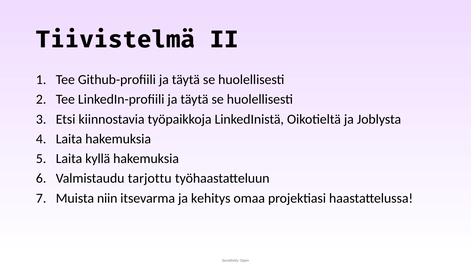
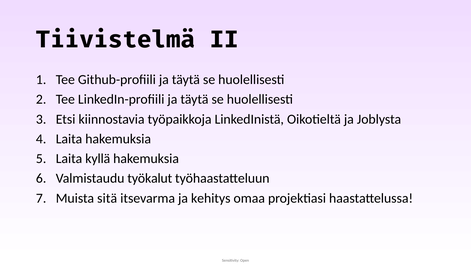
tarjottu: tarjottu -> työkalut (150, 178)
niin: niin -> sitä (107, 198)
